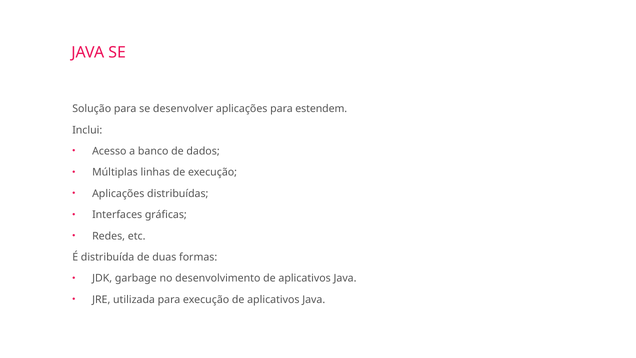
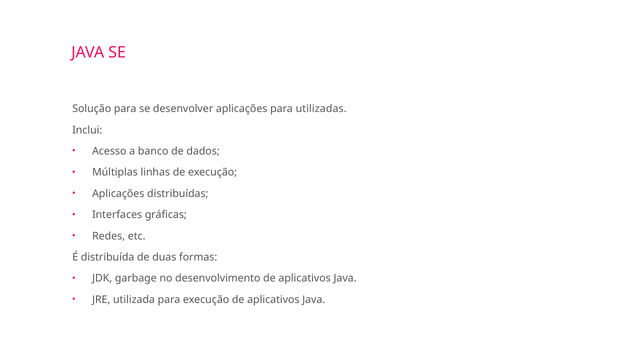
estendem: estendem -> utilizadas (321, 109)
